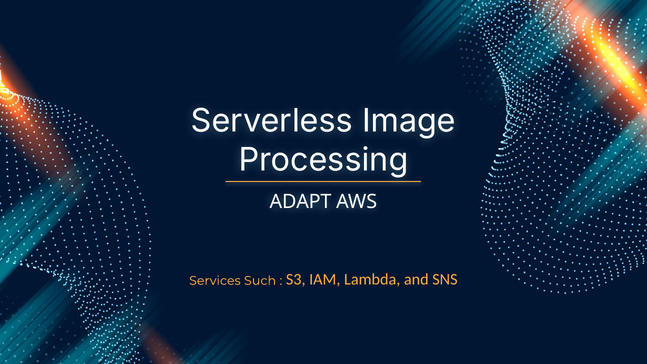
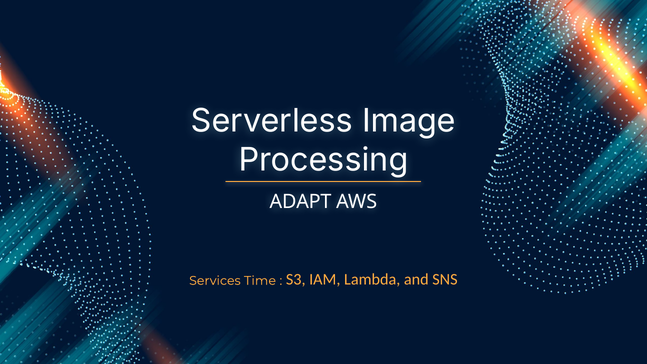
Such: Such -> Time (260, 281)
